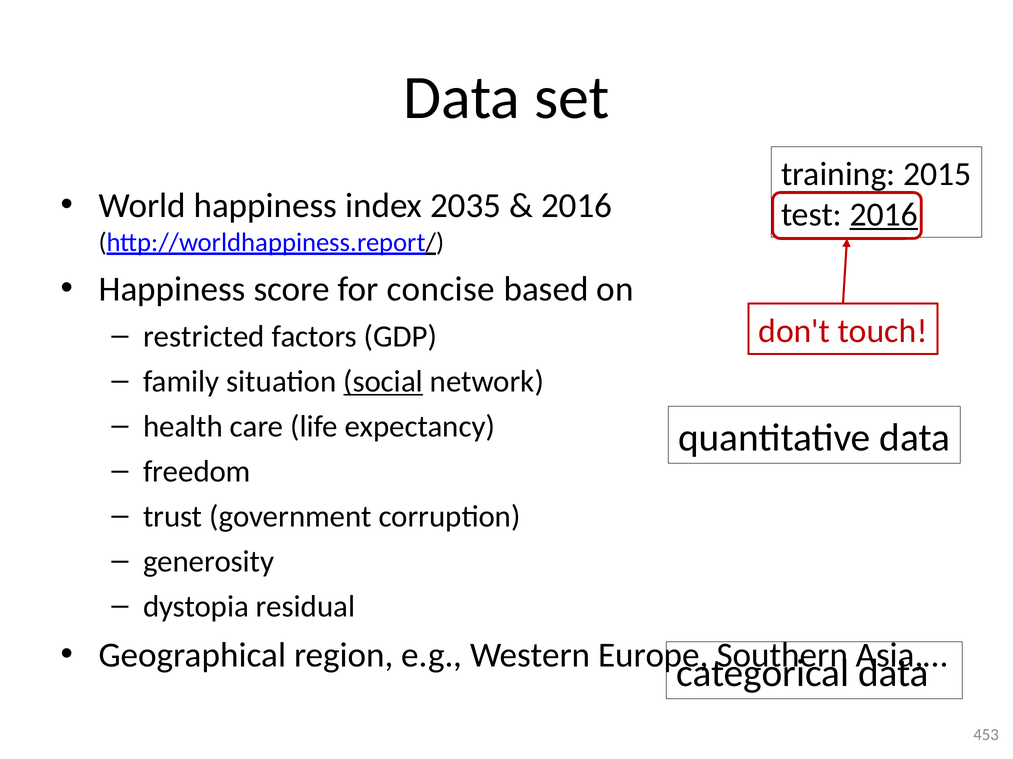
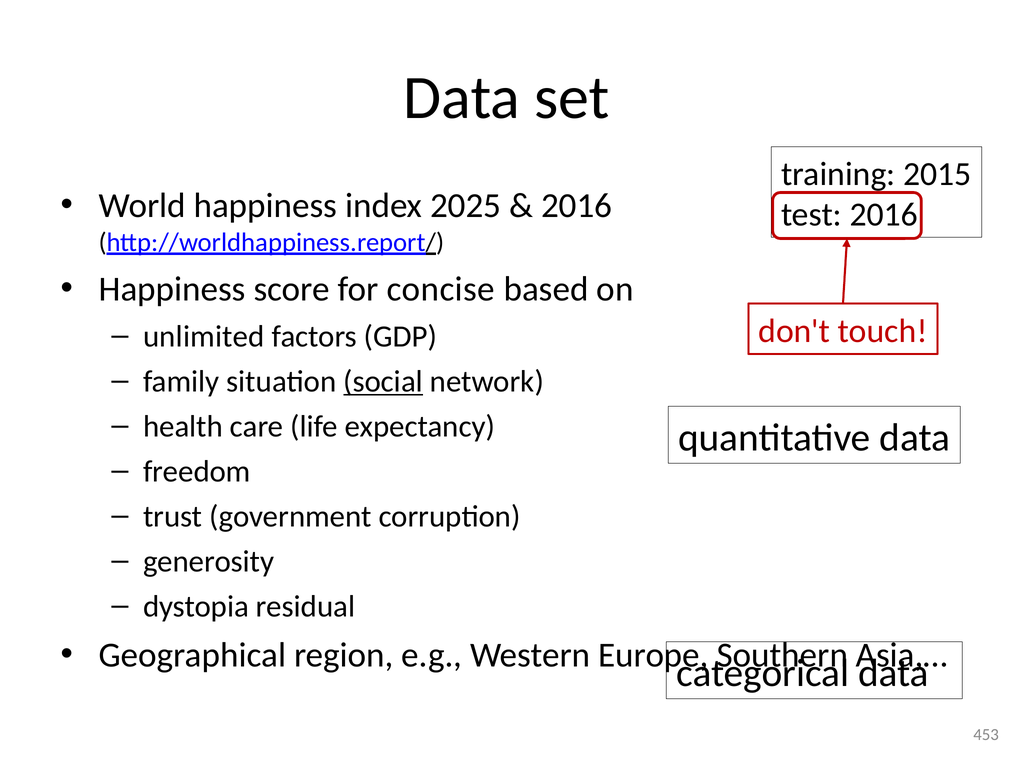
2035: 2035 -> 2025 (466, 206)
2016 underline: present -> none (884, 215)
restricted: restricted -> unlimited (204, 337)
